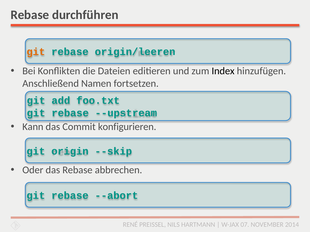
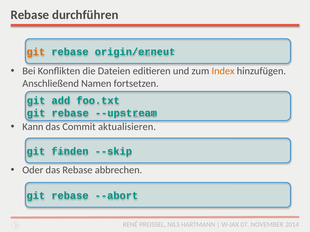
origin/leeren: origin/leeren -> origin/erneut (135, 52)
Index colour: black -> orange (223, 71)
konfigurieren: konfigurieren -> aktualisieren (127, 127)
origin: origin -> finden (70, 151)
